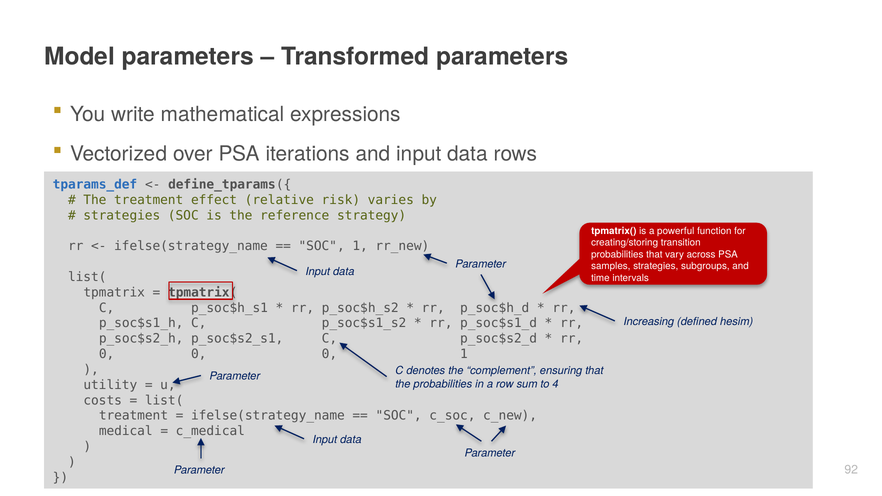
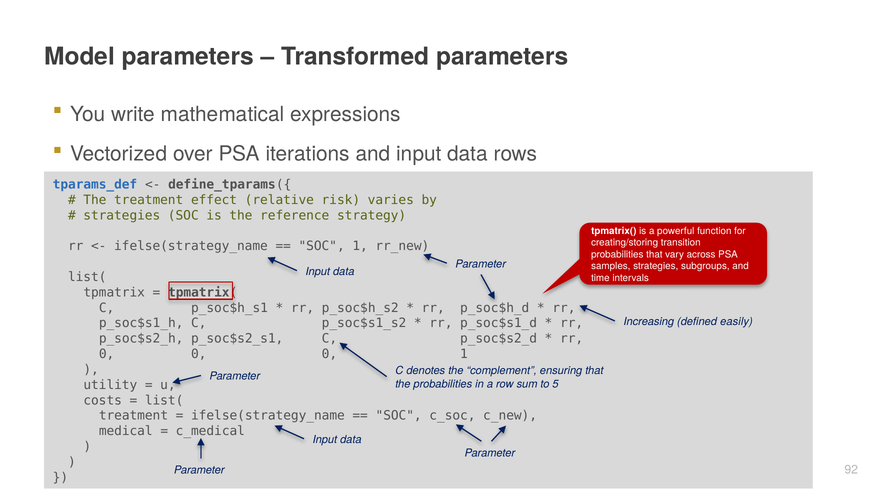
hesim: hesim -> easily (737, 322)
4: 4 -> 5 (556, 384)
